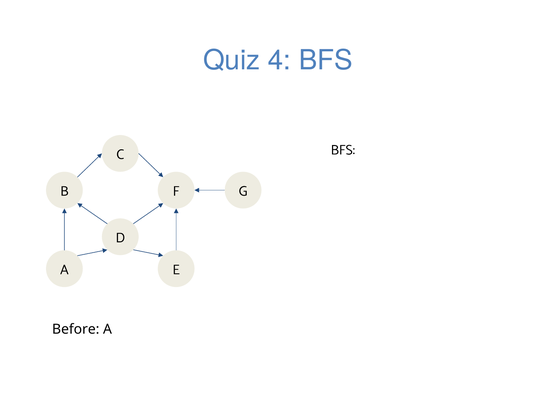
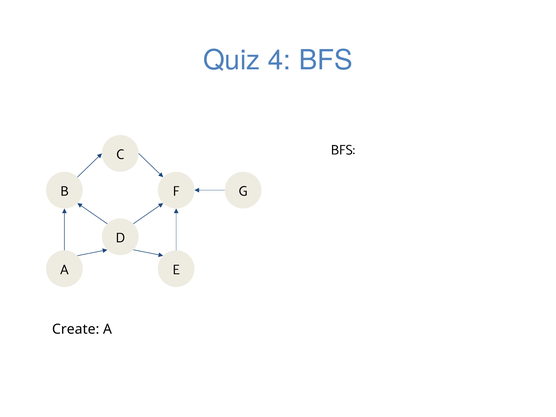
Before: Before -> Create (76, 329)
